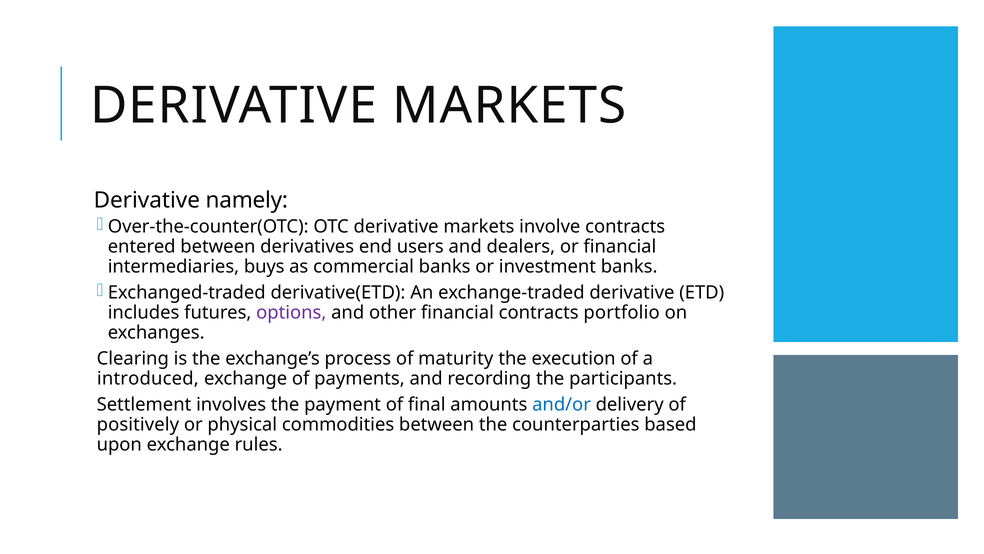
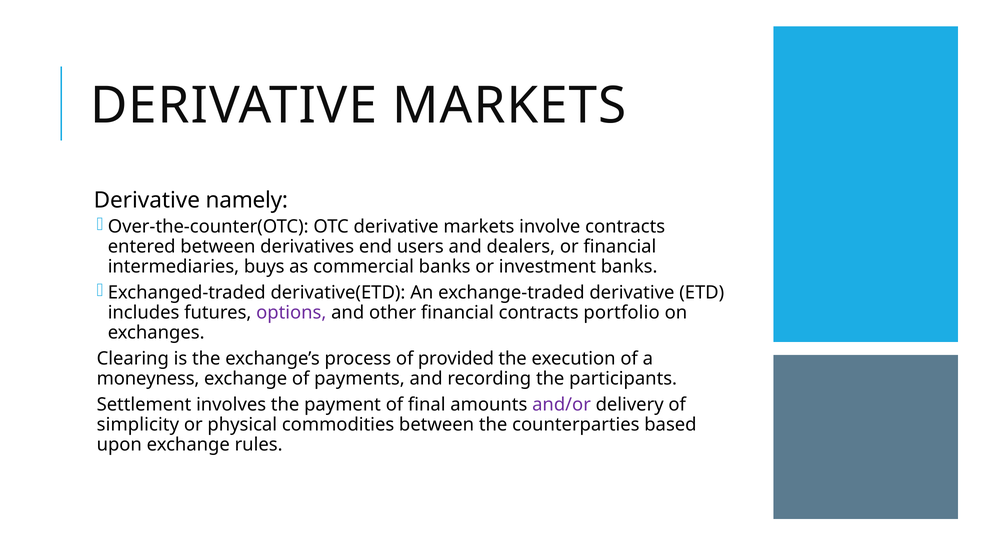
maturity: maturity -> provided (456, 358)
introduced: introduced -> moneyness (148, 378)
and/or colour: blue -> purple (562, 404)
positively: positively -> simplicity (138, 424)
